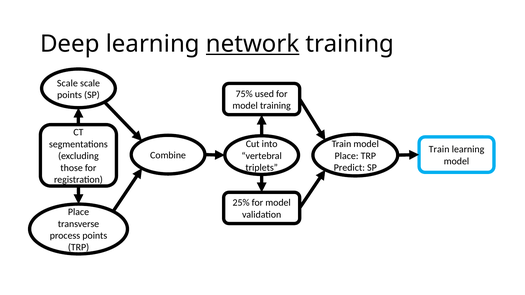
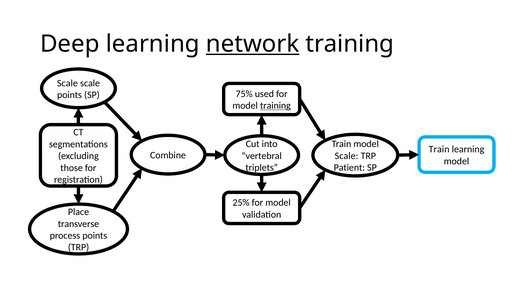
training underline: none -> present (275, 106)
Place: Place -> Scale (347, 156)
Predict: Predict -> Patient (349, 168)
